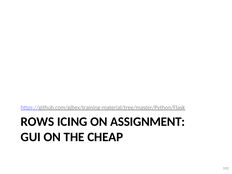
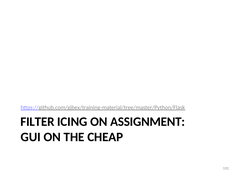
ROWS: ROWS -> FILTER (37, 122)
